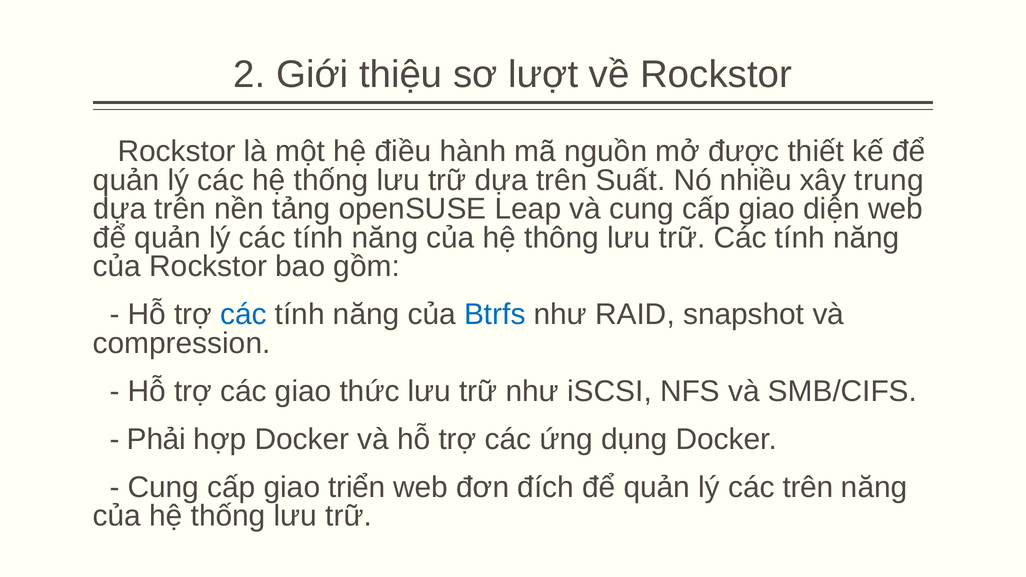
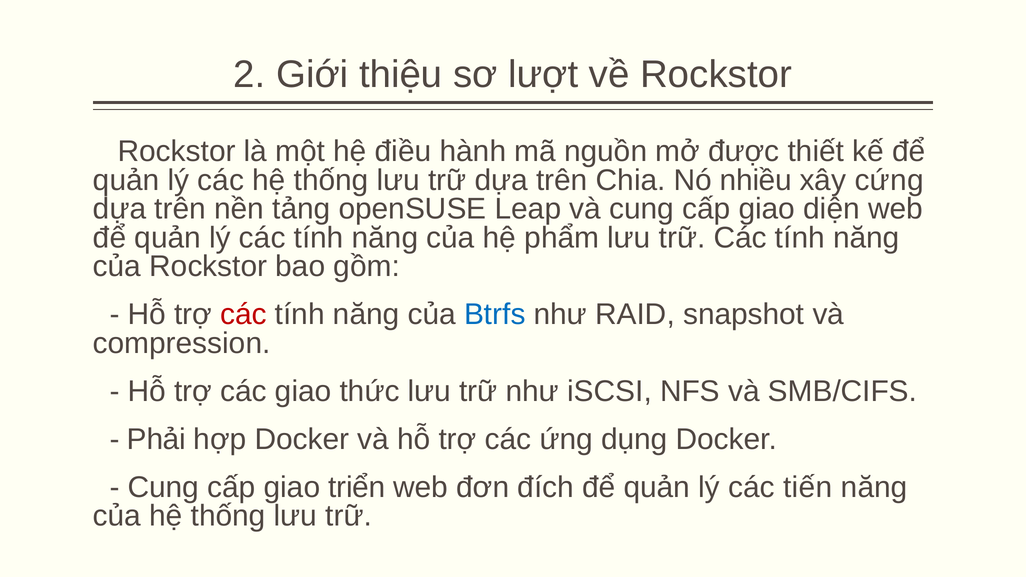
Suất: Suất -> Chia (631, 180)
trung: trung -> cứng (889, 180)
thông: thông -> phẩm (562, 238)
các colour: blue -> red (243, 315)
các trên: trên -> tiến (808, 487)
